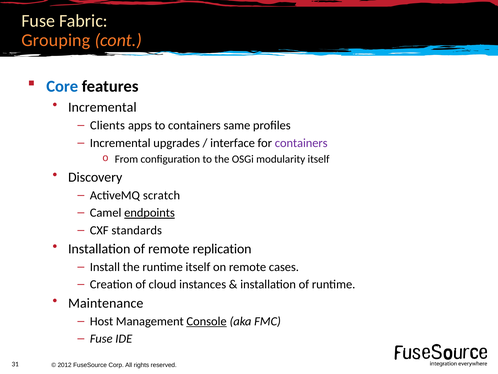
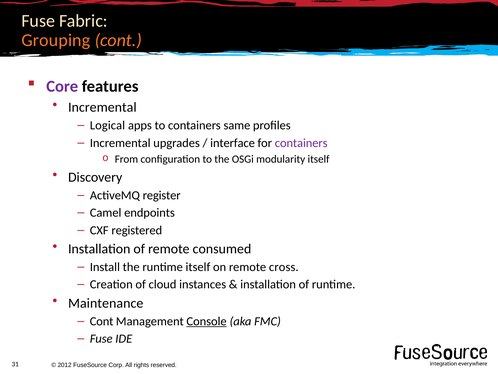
Core colour: blue -> purple (62, 86)
Clients: Clients -> Logical (107, 125)
scratch: scratch -> register (162, 195)
endpoints underline: present -> none (150, 212)
standards: standards -> registered (137, 230)
replication: replication -> consumed (222, 249)
cases: cases -> cross (284, 267)
Host: Host -> Cont (102, 321)
